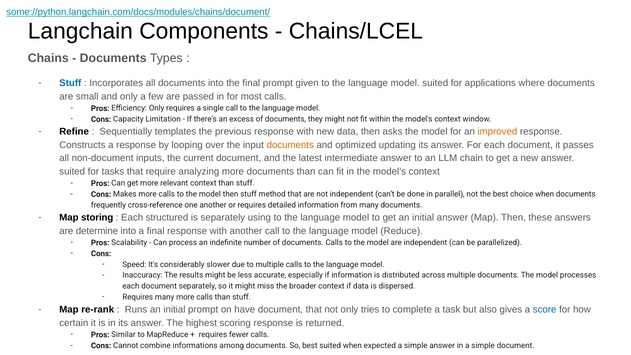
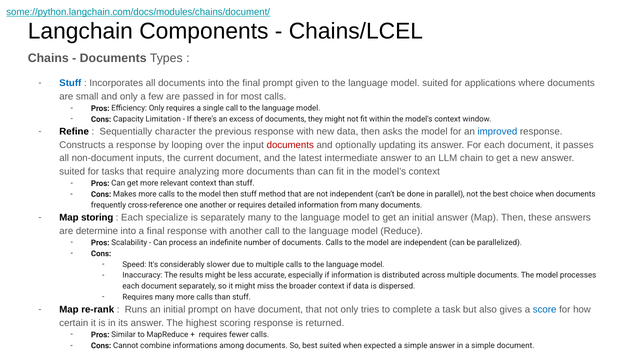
templates: templates -> character (175, 132)
improved colour: orange -> blue (497, 132)
documents colour: orange -> red (290, 145)
optimized: optimized -> optionally (356, 145)
structured: structured -> specialize (167, 217)
separately using: using -> many (259, 217)
